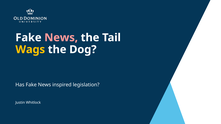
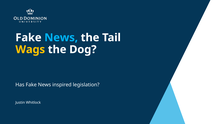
News colour: pink -> light blue (61, 38)
